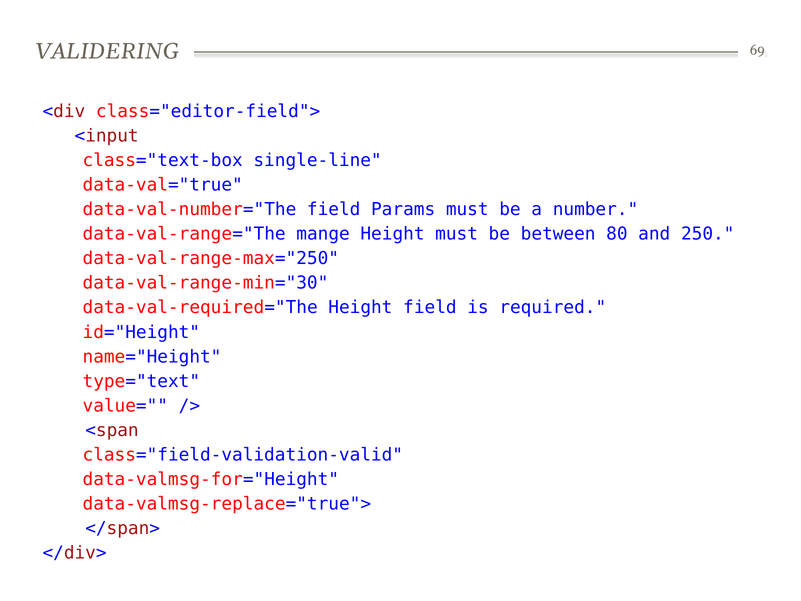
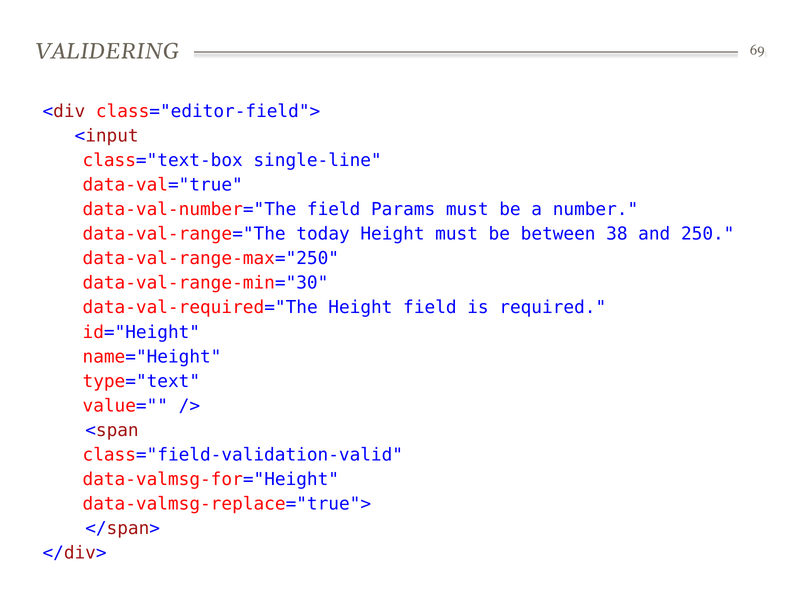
mange: mange -> today (323, 234)
80: 80 -> 38 (617, 234)
